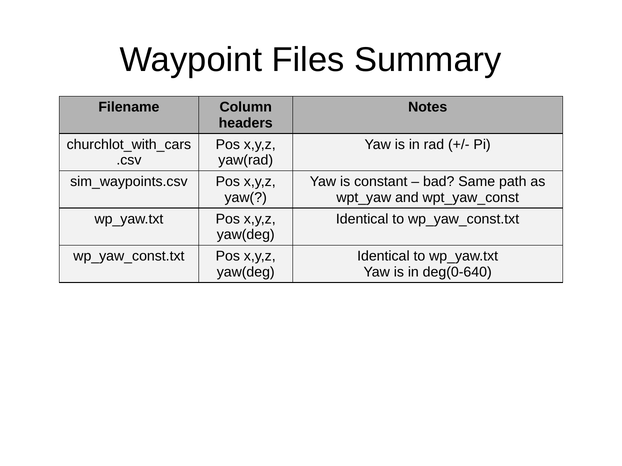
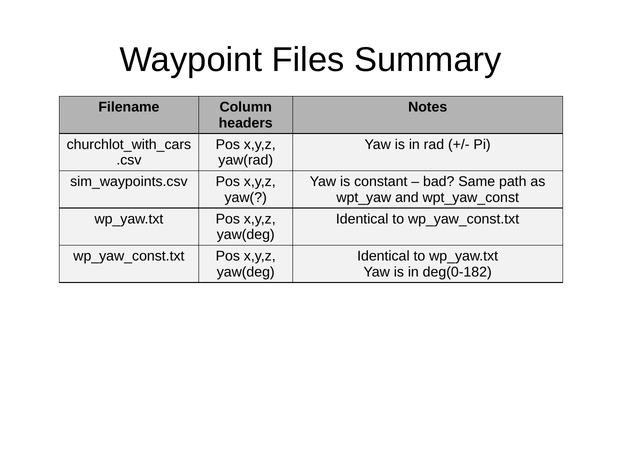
deg(0-640: deg(0-640 -> deg(0-182 (457, 272)
